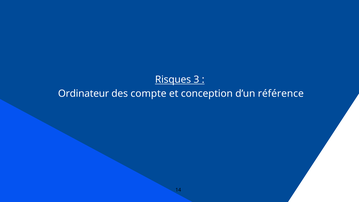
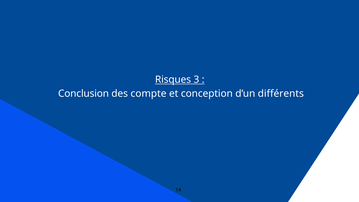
Ordinateur: Ordinateur -> Conclusion (84, 93)
référence: référence -> différents (281, 93)
